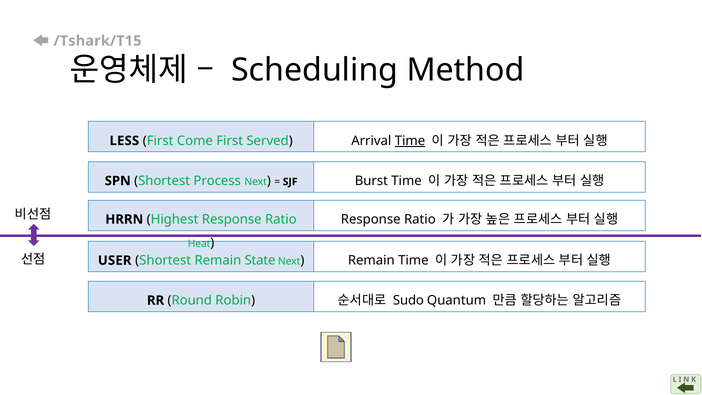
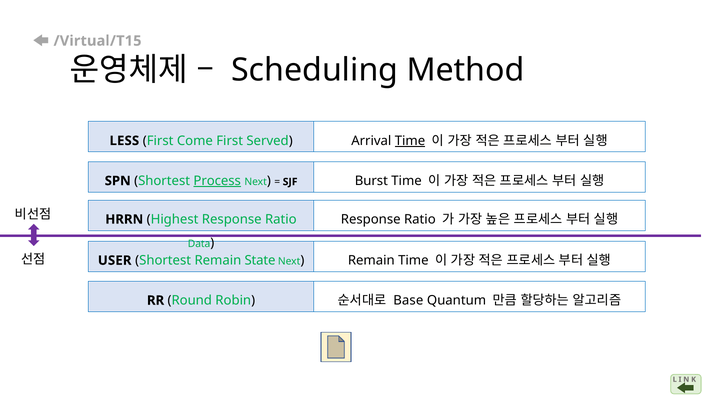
/Tshark/T15: /Tshark/T15 -> /Virtual/T15 (98, 41)
Process underline: none -> present (217, 181)
Heat: Heat -> Data (199, 244)
Sudo: Sudo -> Base (408, 300)
